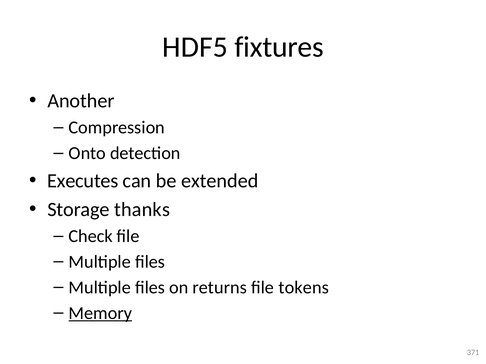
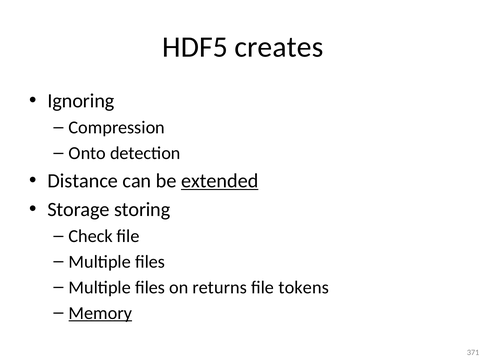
fixtures: fixtures -> creates (279, 47)
Another: Another -> Ignoring (81, 101)
Executes: Executes -> Distance (83, 181)
extended underline: none -> present (220, 181)
thanks: thanks -> storing (142, 210)
